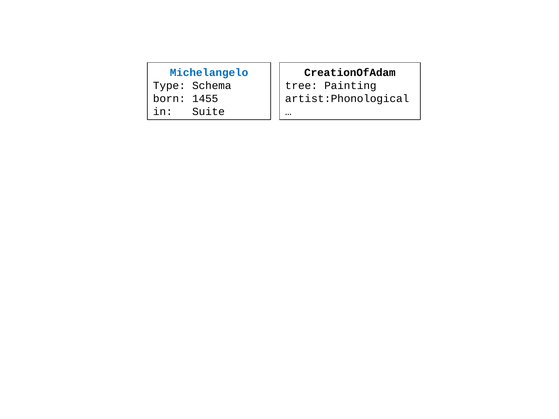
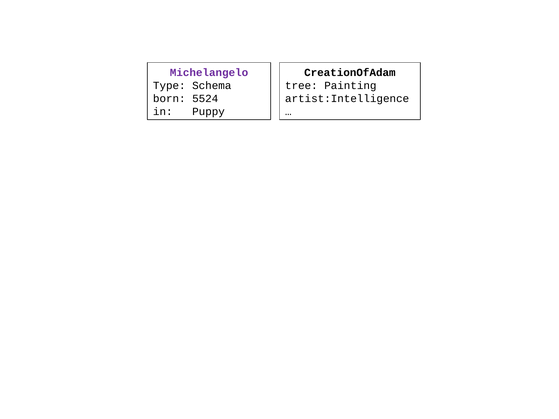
Michelangelo colour: blue -> purple (209, 73)
1455: 1455 -> 5524 (205, 99)
artist:Phonological: artist:Phonological -> artist:Intelligence (347, 99)
Suite: Suite -> Puppy (209, 112)
